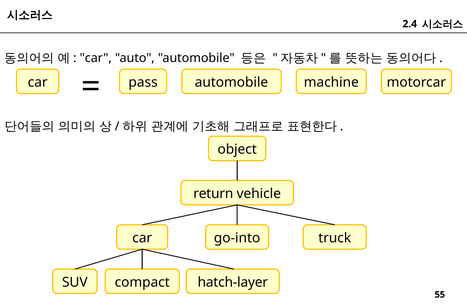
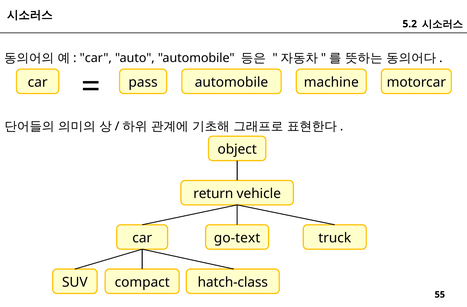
2.4: 2.4 -> 5.2 (410, 24)
go-into: go-into -> go-text (237, 238)
hatch-layer: hatch-layer -> hatch-class (233, 282)
